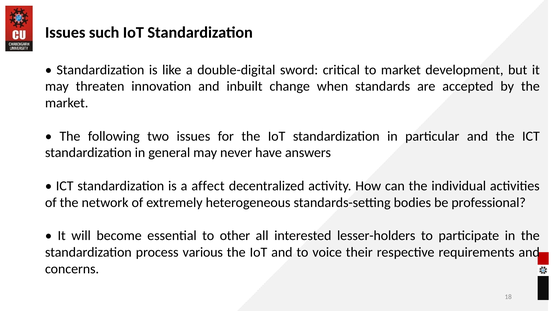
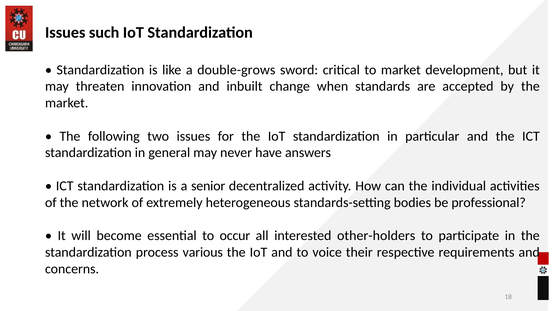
double-digital: double-digital -> double-grows (236, 70)
affect: affect -> senior (208, 186)
other: other -> occur (235, 236)
lesser-holders: lesser-holders -> other-holders (376, 236)
